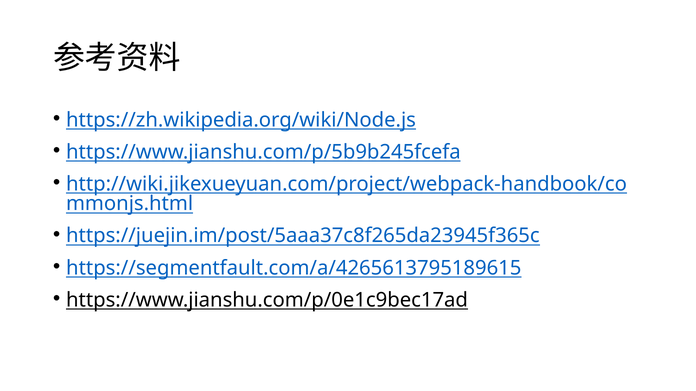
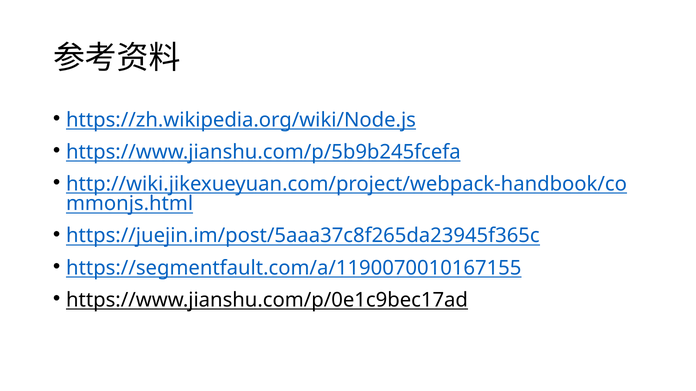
https://segmentfault.com/a/4265613795189615: https://segmentfault.com/a/4265613795189615 -> https://segmentfault.com/a/1190070010167155 (294, 268)
